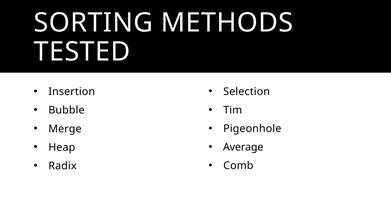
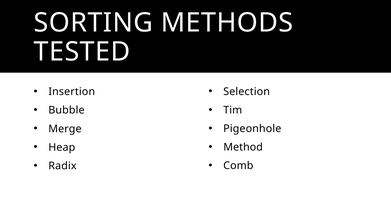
Average: Average -> Method (243, 147)
